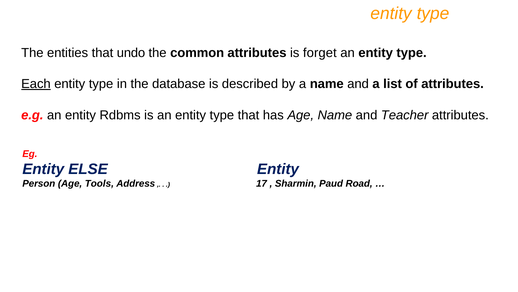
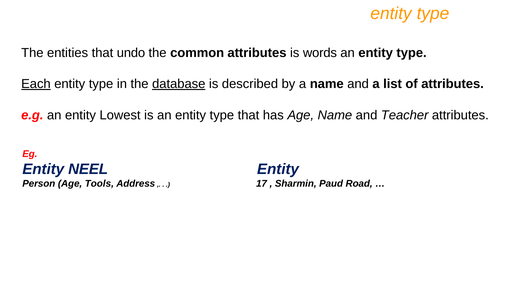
forget: forget -> words (320, 53)
database underline: none -> present (179, 84)
Rdbms: Rdbms -> Lowest (120, 115)
ELSE: ELSE -> NEEL (88, 169)
